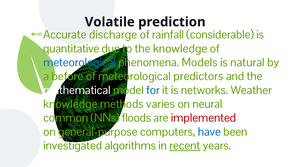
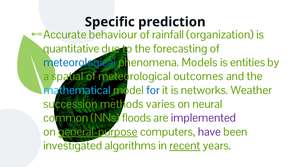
Volatile: Volatile -> Specific (110, 22)
discharge: discharge -> behaviour (113, 35)
considerable: considerable -> organization (220, 35)
the knowledge: knowledge -> forecasting (180, 49)
natural: natural -> entities (248, 63)
before: before -> spatial (67, 76)
predictors: predictors -> outcomes (198, 76)
mathematical colour: white -> light blue (77, 90)
knowledge: knowledge -> succession (70, 104)
implemented colour: red -> purple (204, 118)
general-purpose underline: none -> present (98, 132)
have colour: blue -> purple (209, 132)
